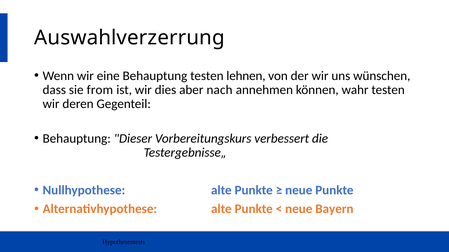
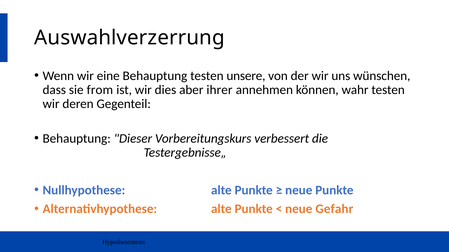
lehnen: lehnen -> unsere (246, 76)
nach: nach -> ihrer (220, 90)
Bayern: Bayern -> Gefahr (334, 209)
